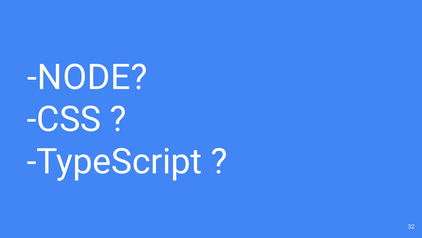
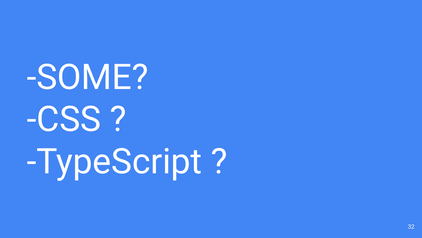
NODE: NODE -> SOME (88, 77)
